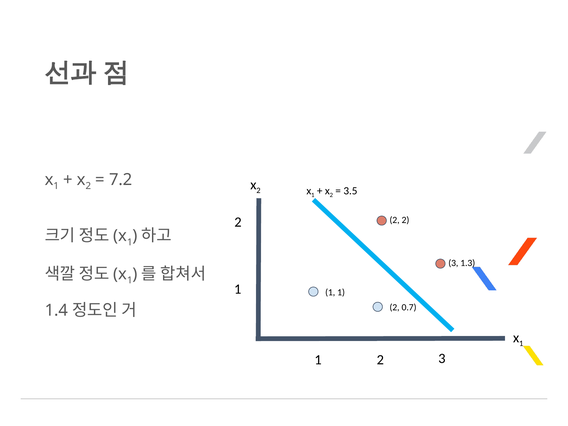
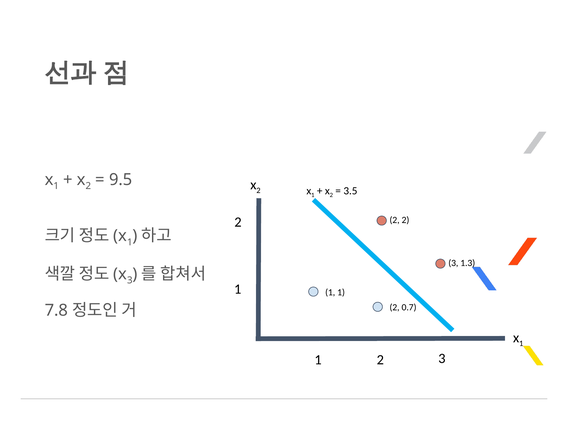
7.2: 7.2 -> 9.5 (121, 180)
1: 1 -> 3 (130, 280)
1.4: 1.4 -> 7.8 (56, 310)
